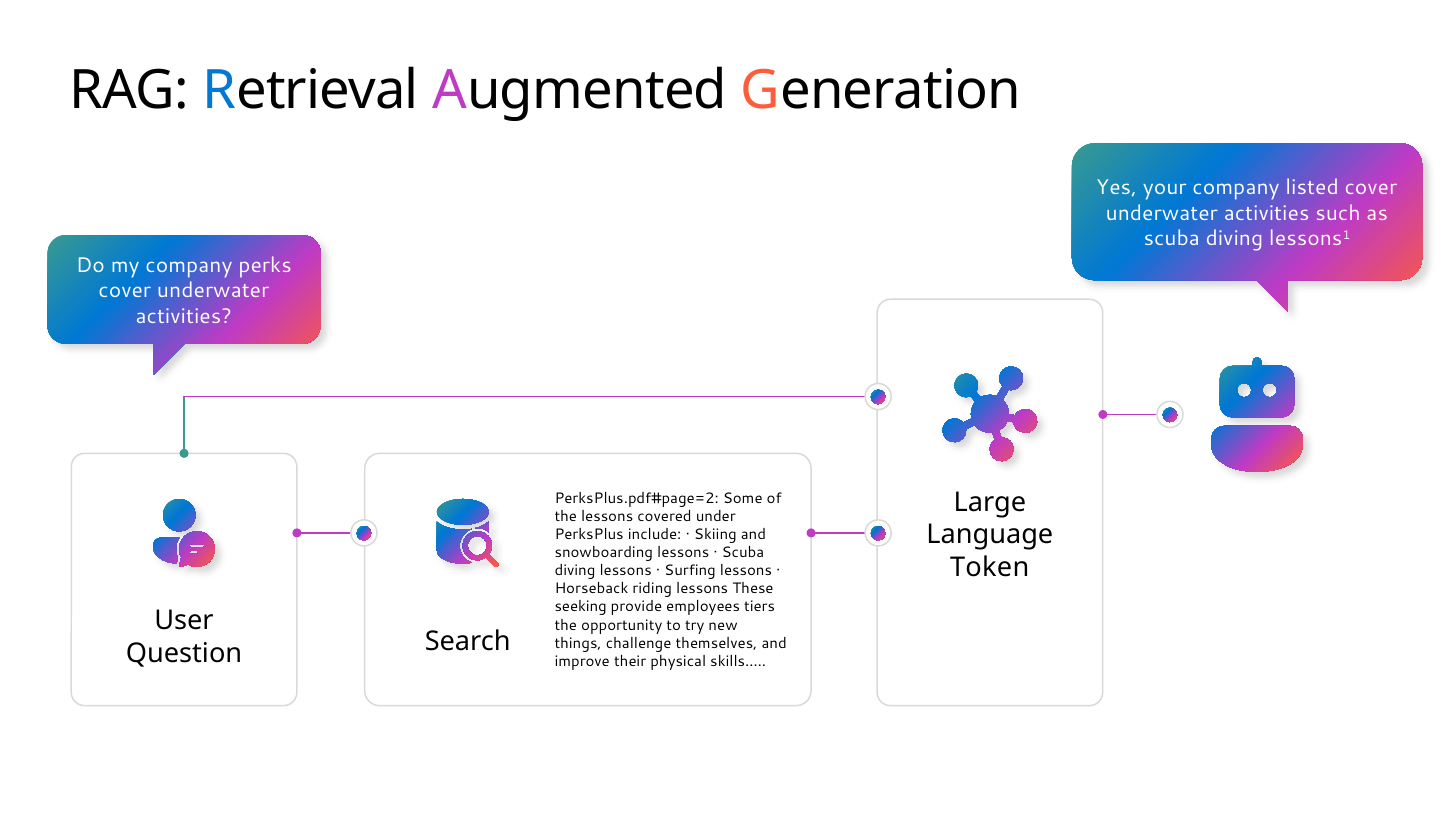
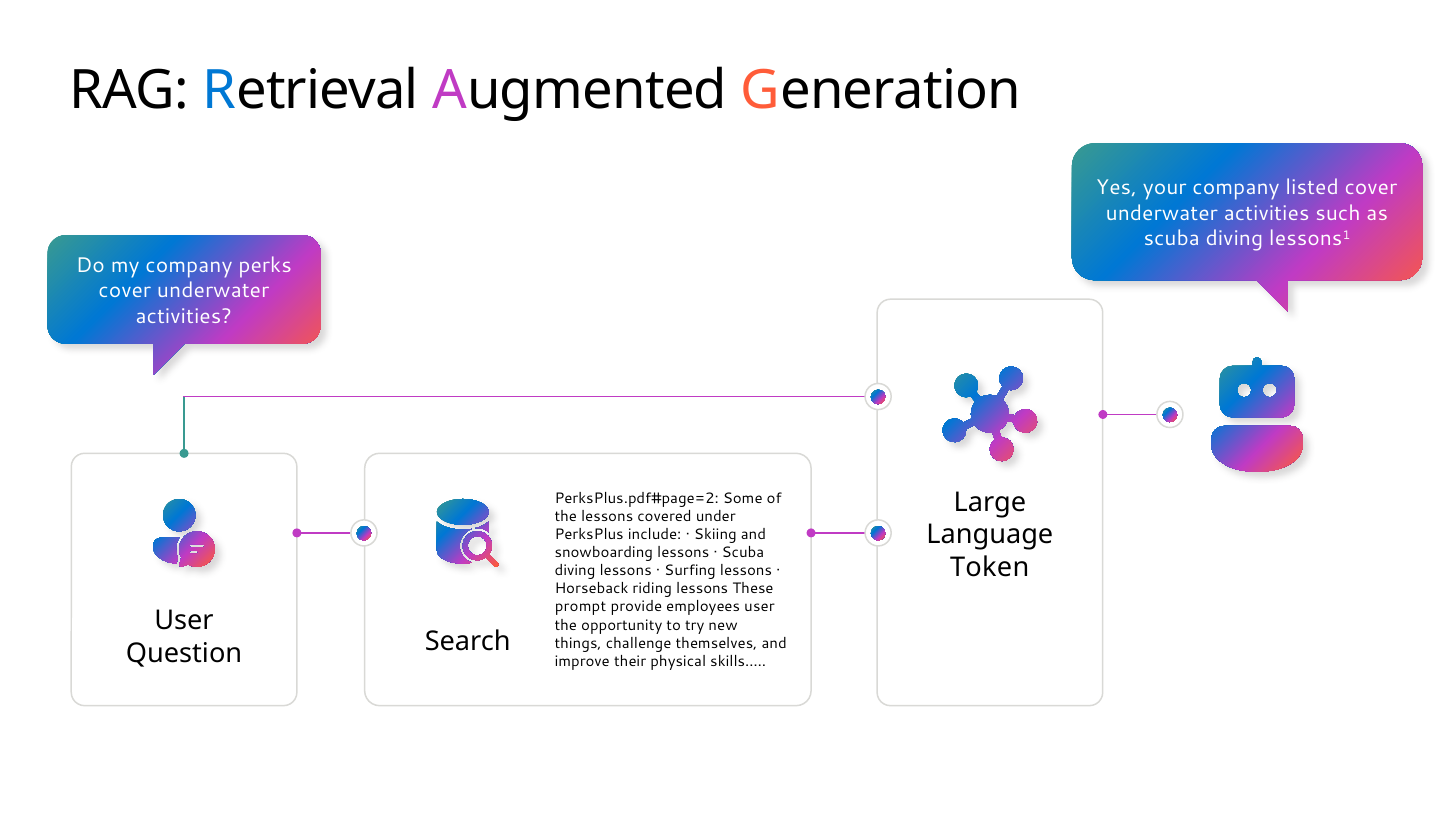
seeking: seeking -> prompt (581, 607)
employees tiers: tiers -> user (759, 607)
